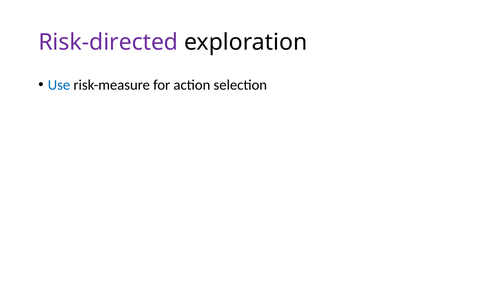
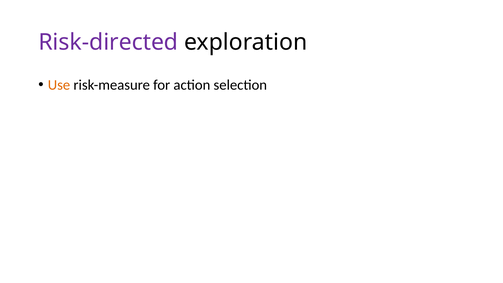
Use colour: blue -> orange (59, 85)
